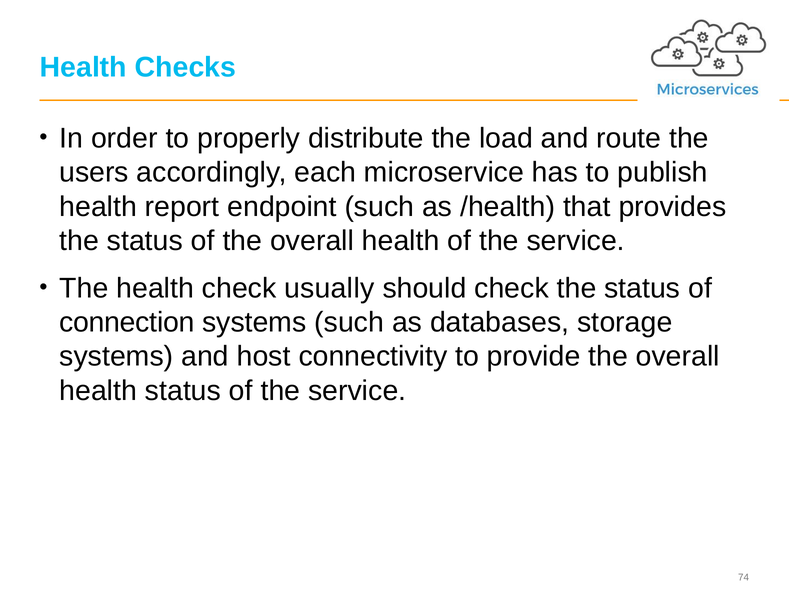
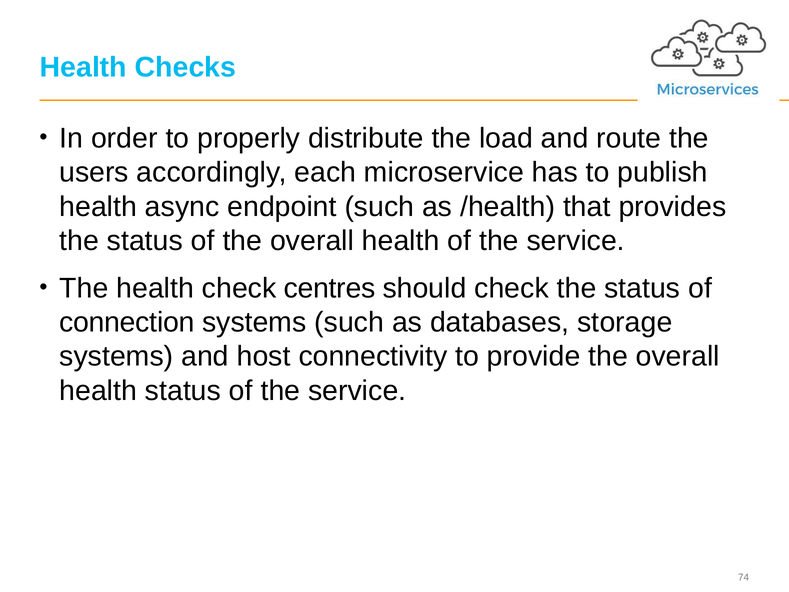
report: report -> async (182, 207)
usually: usually -> centres (330, 288)
